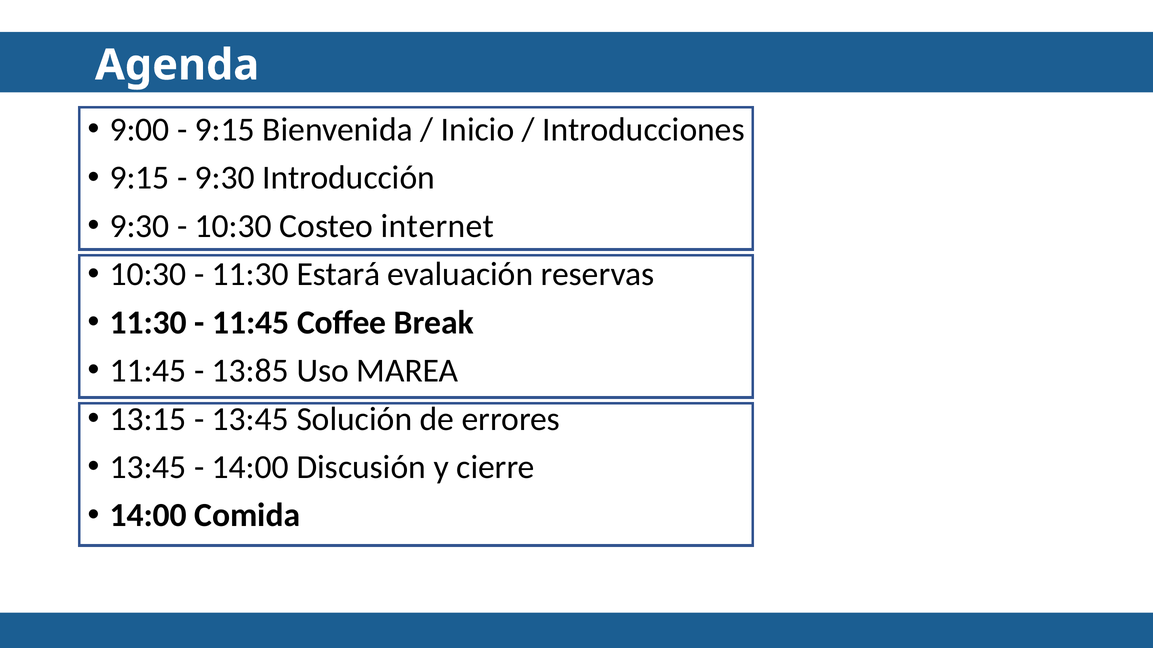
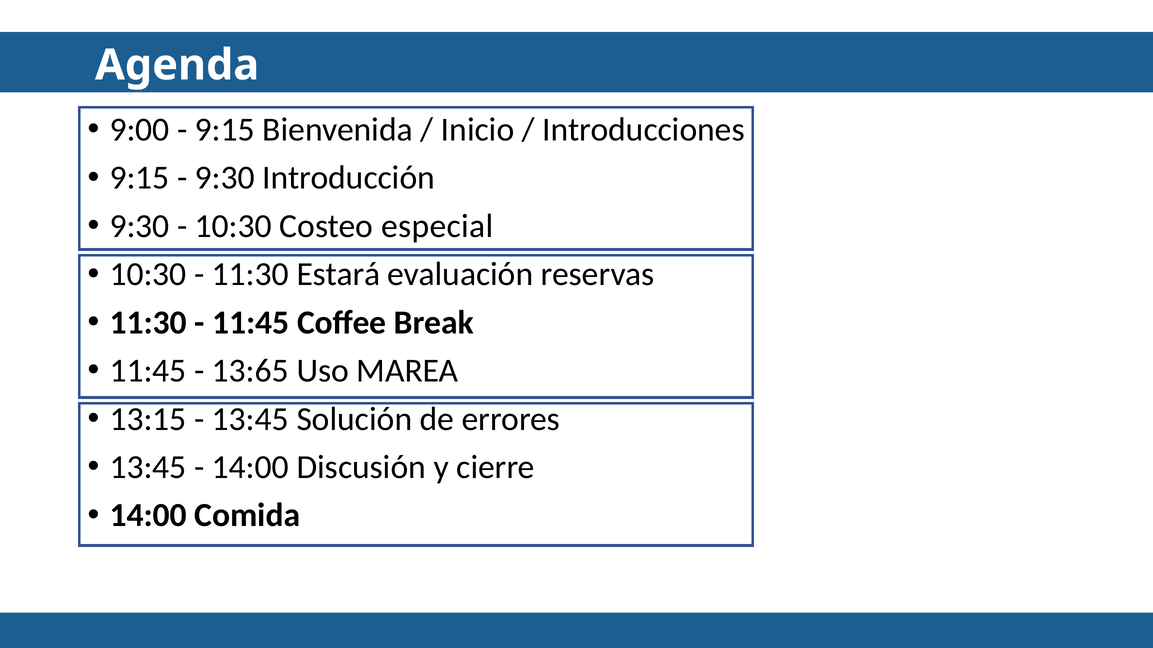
internet: internet -> especial (437, 226)
13:85: 13:85 -> 13:65 (250, 371)
